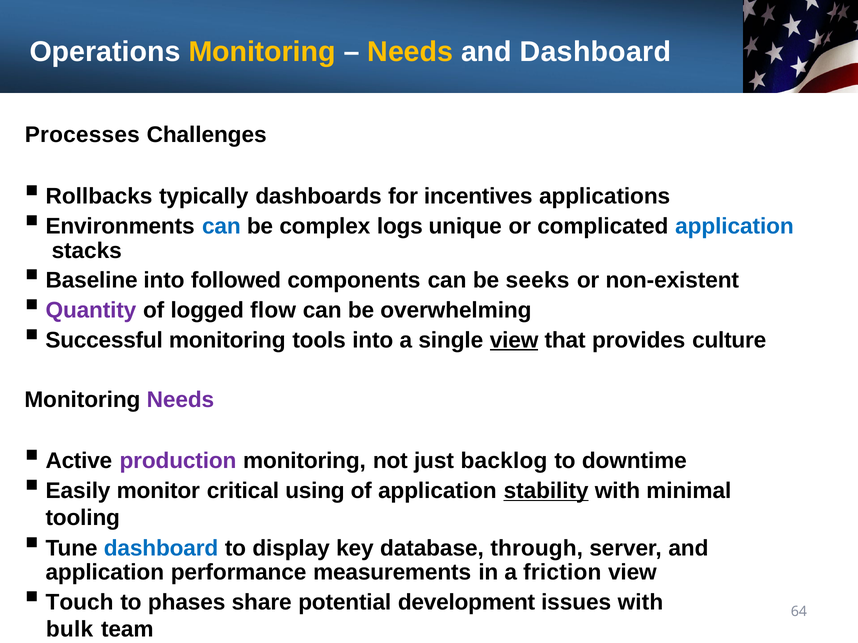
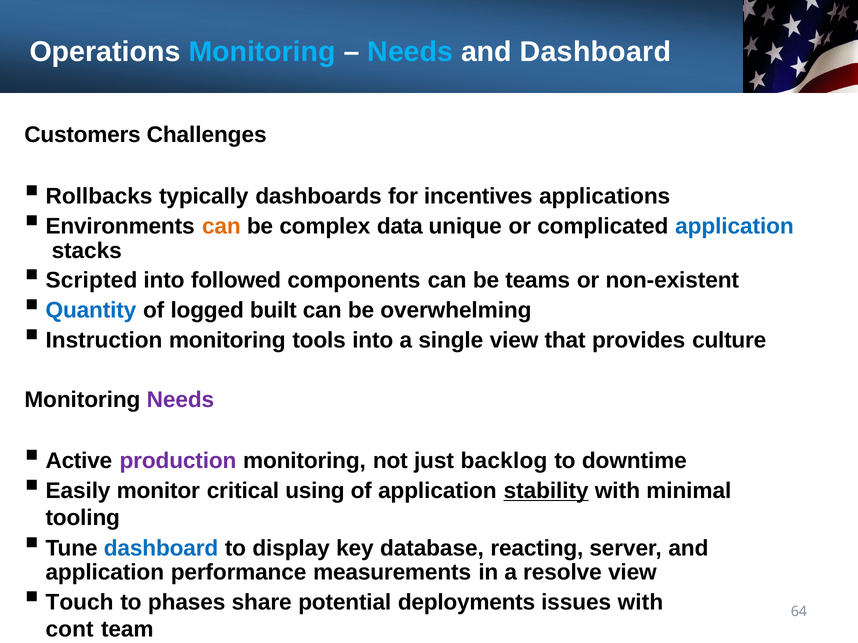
Monitoring colour: yellow -> light blue (262, 52)
Needs colour: yellow -> light blue (410, 52)
Processes: Processes -> Customers (83, 135)
can colour: blue -> orange (221, 227)
logs: logs -> data (400, 227)
Baseline: Baseline -> Scripted (91, 281)
seeks: seeks -> teams (538, 281)
Quantity colour: purple -> blue (91, 310)
flow: flow -> built (273, 310)
Successful: Successful -> Instruction (104, 340)
view underline: present -> none (514, 340)
through: through -> reacting (537, 549)
friction: friction -> resolve (562, 573)
development: development -> deployments (467, 603)
bulk: bulk -> cont (70, 630)
